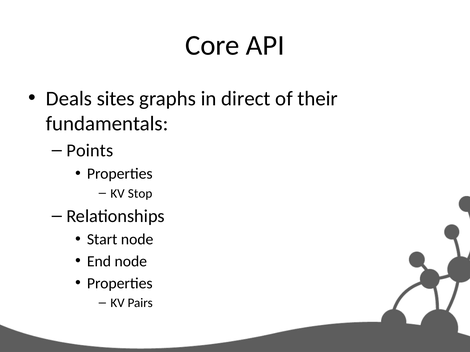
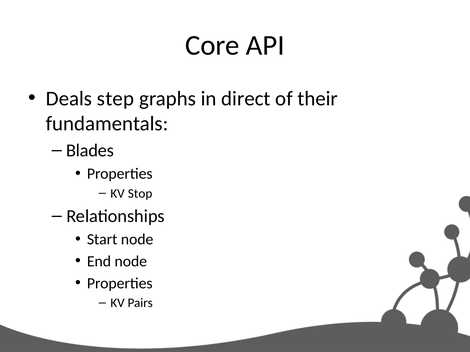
sites: sites -> step (116, 99)
Points: Points -> Blades (90, 151)
